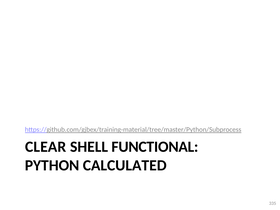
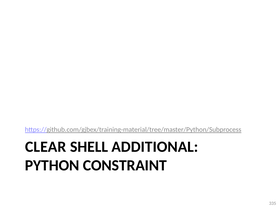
FUNCTIONAL: FUNCTIONAL -> ADDITIONAL (155, 147)
CALCULATED: CALCULATED -> CONSTRAINT (125, 165)
